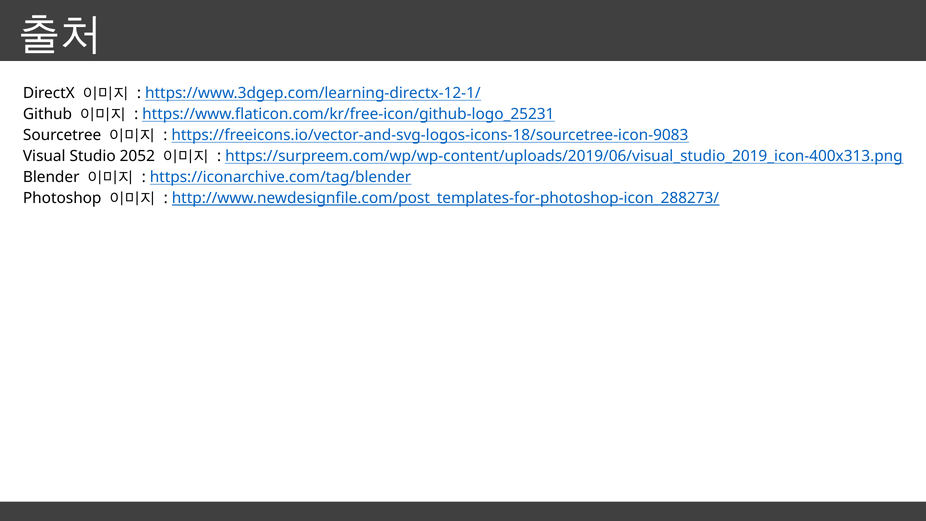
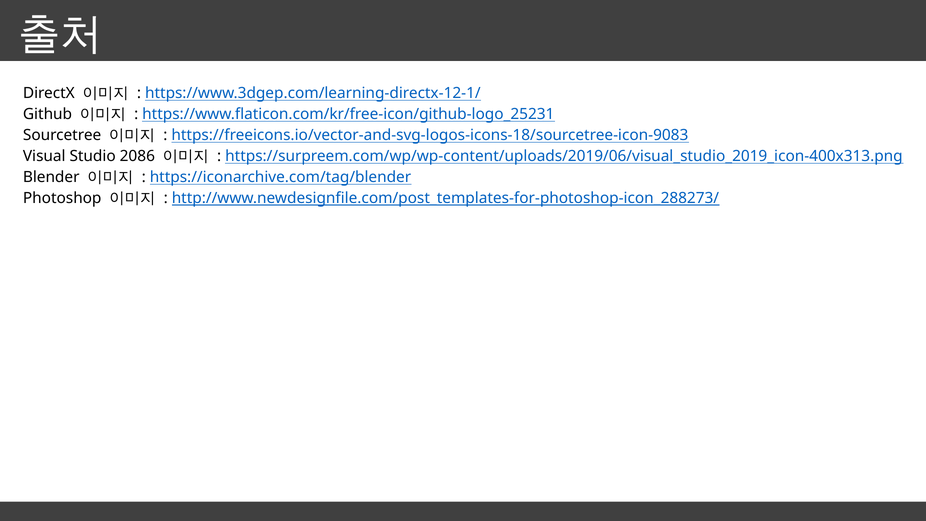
2052: 2052 -> 2086 (137, 156)
